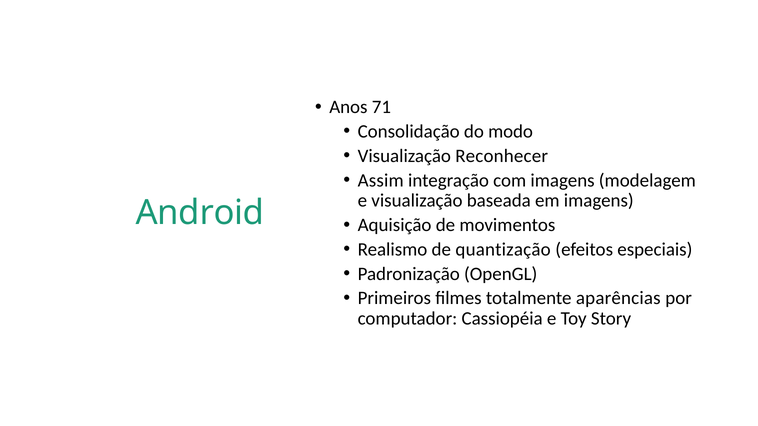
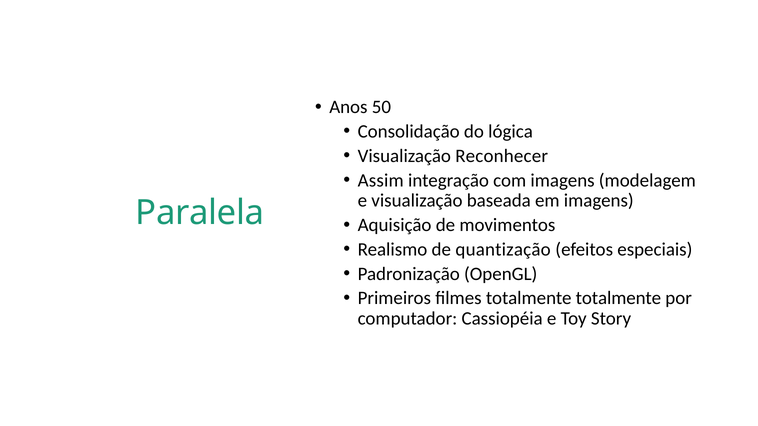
71: 71 -> 50 (381, 107)
modo: modo -> lógica (511, 132)
Android: Android -> Paralela (200, 213)
totalmente aparências: aparências -> totalmente (618, 298)
